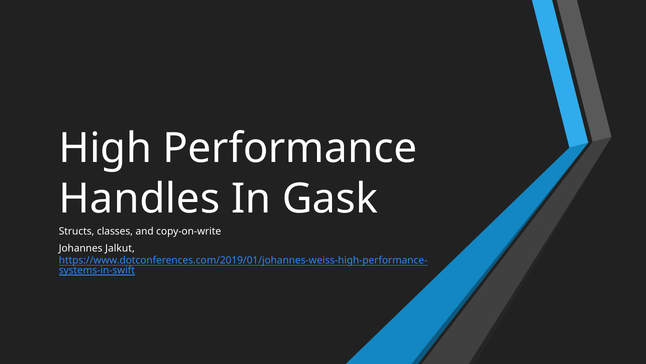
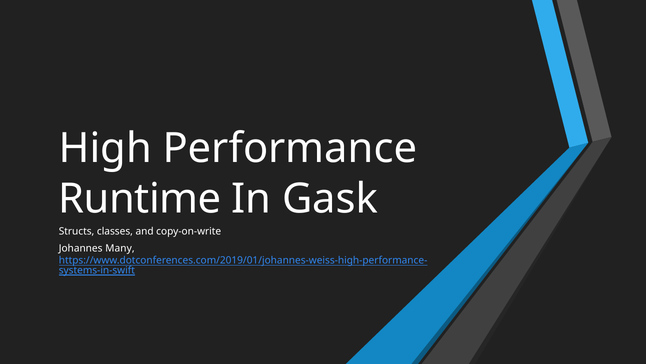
Handles: Handles -> Runtime (140, 198)
Jalkut: Jalkut -> Many (120, 248)
